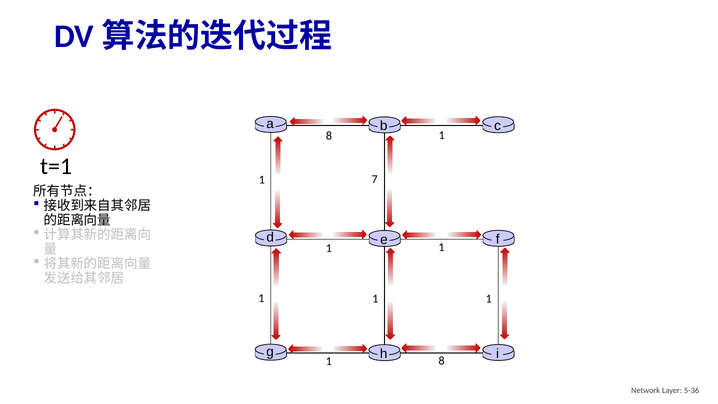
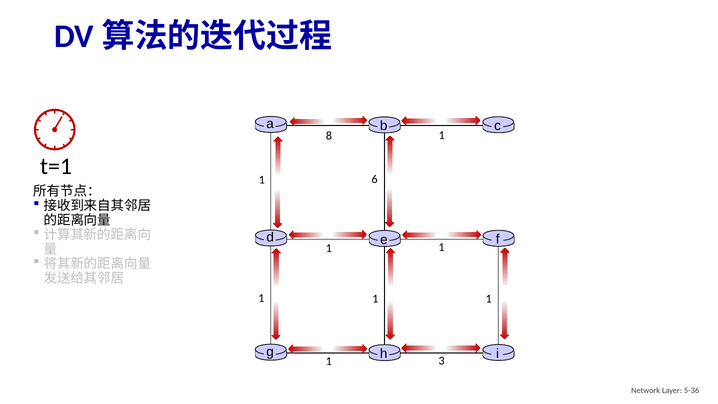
7: 7 -> 6 (375, 179)
1 8: 8 -> 3 (442, 361)
